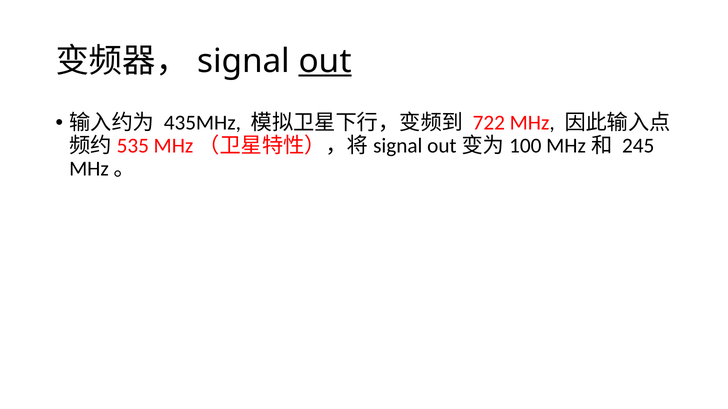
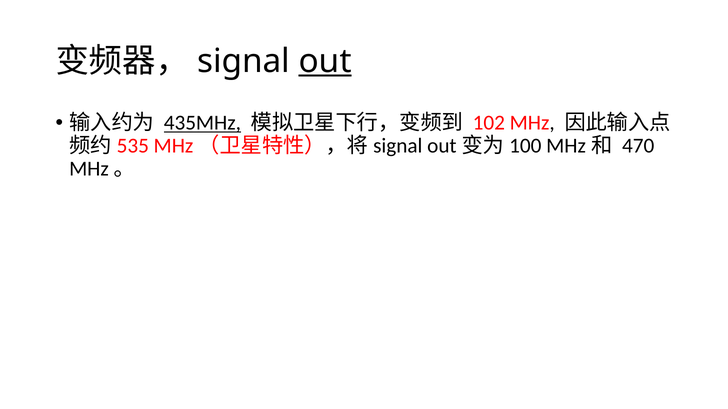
435MHz underline: none -> present (202, 123)
722: 722 -> 102 (489, 123)
245: 245 -> 470 (638, 146)
